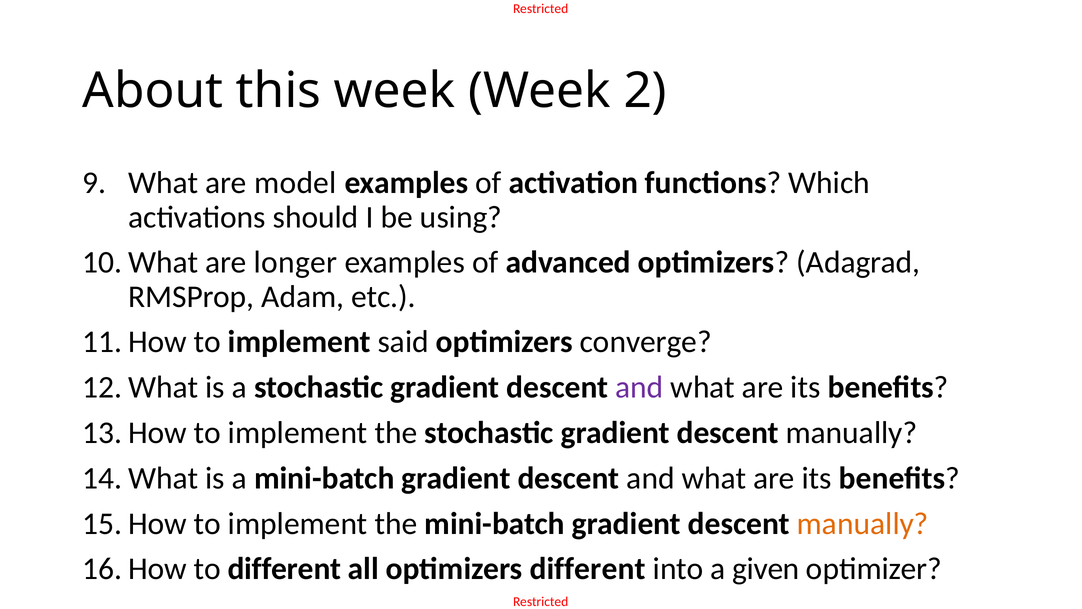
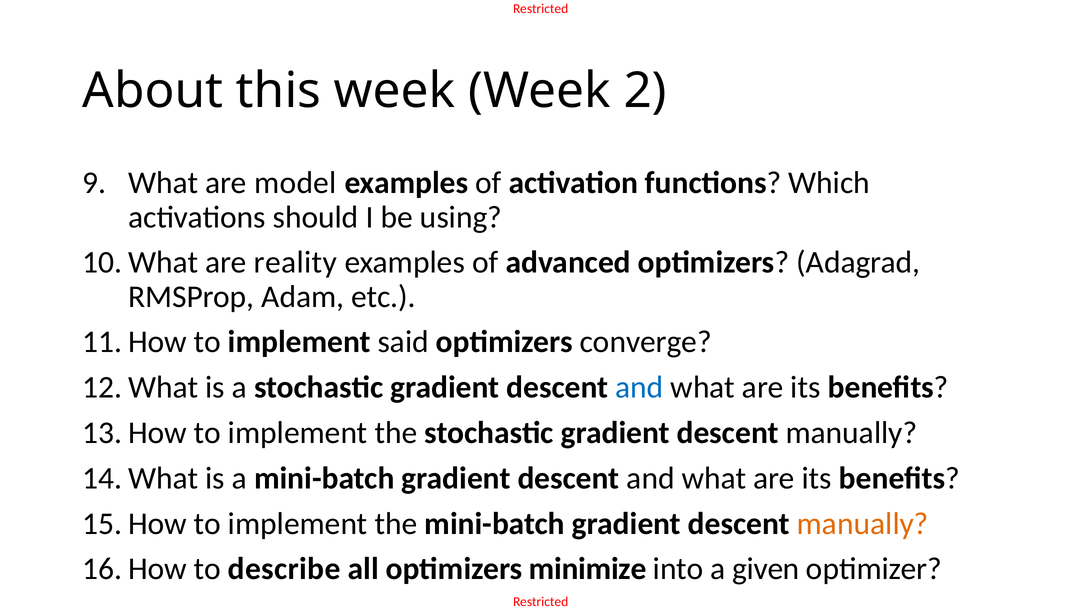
longer: longer -> reality (295, 262)
and colour: purple -> blue (639, 387)
to different: different -> describe (284, 569)
optimizers different: different -> minimize (588, 569)
